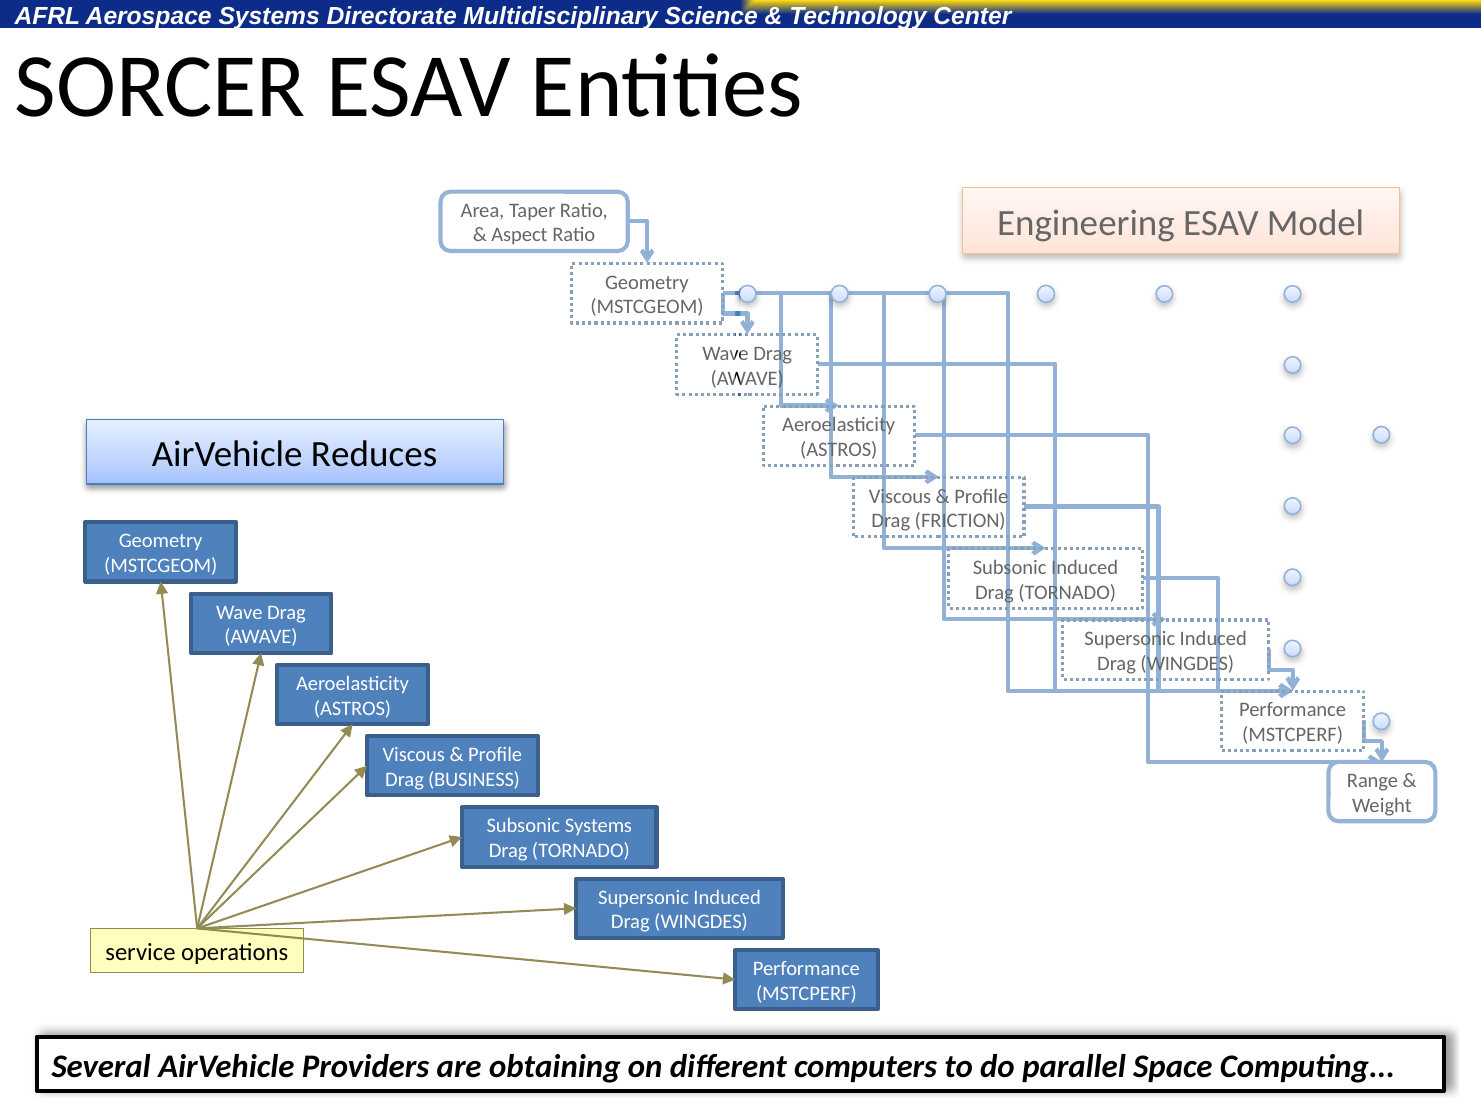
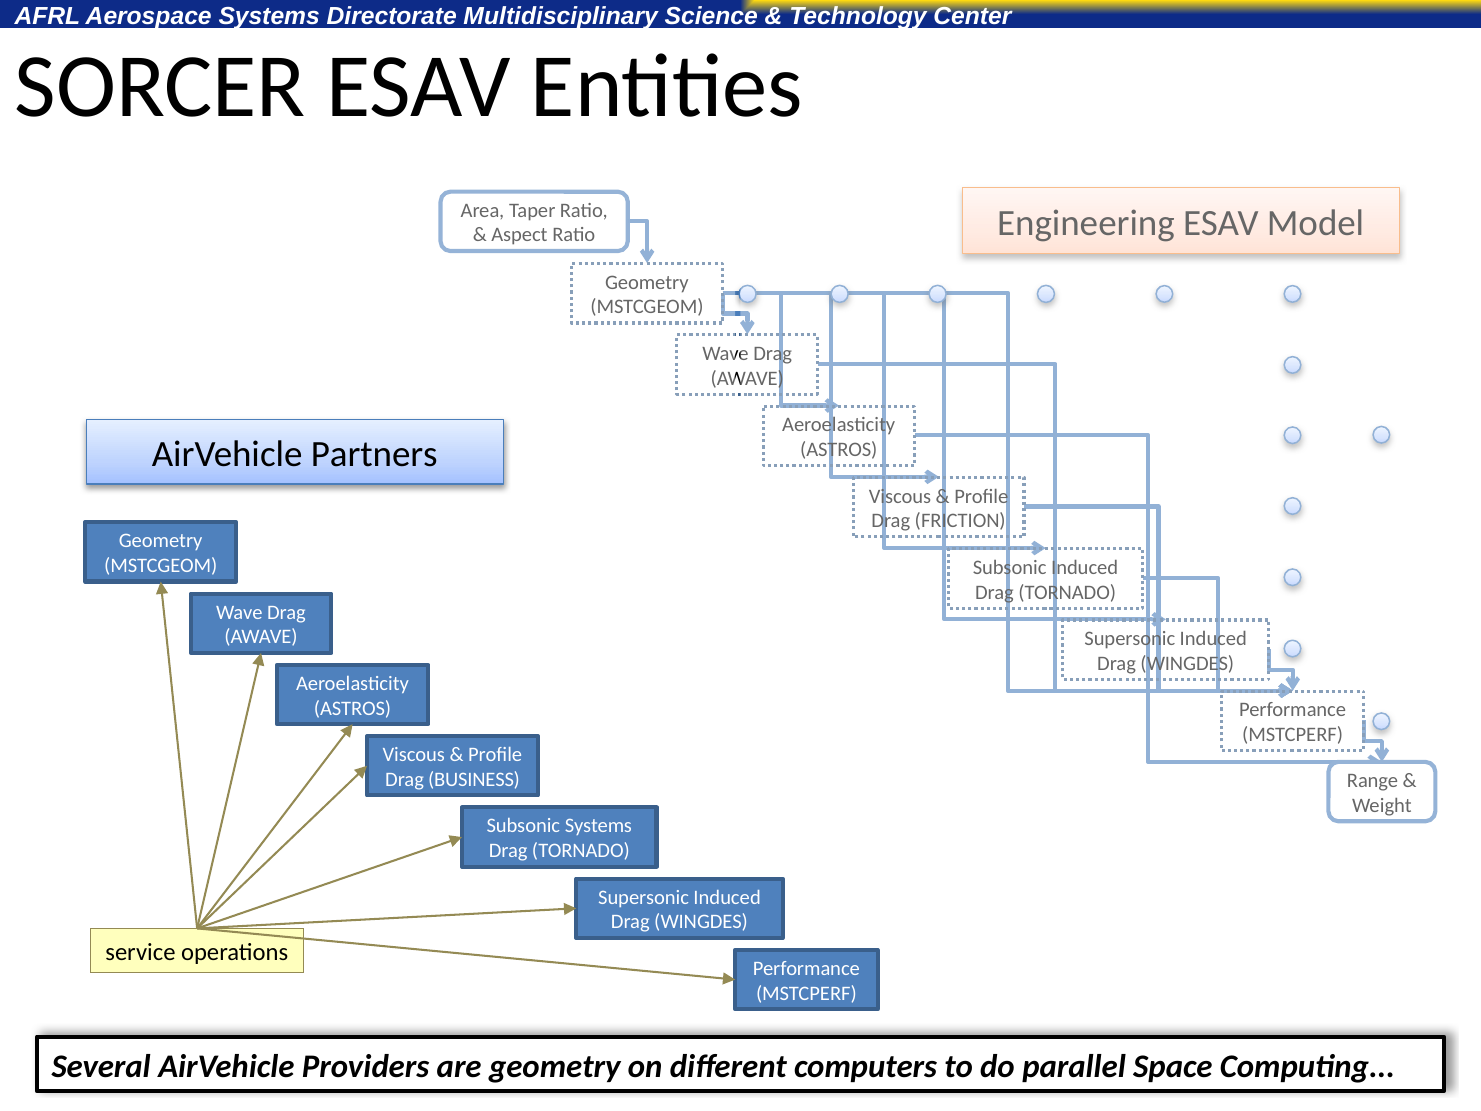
Reduces: Reduces -> Partners (374, 454)
are obtaining: obtaining -> geometry (555, 1066)
